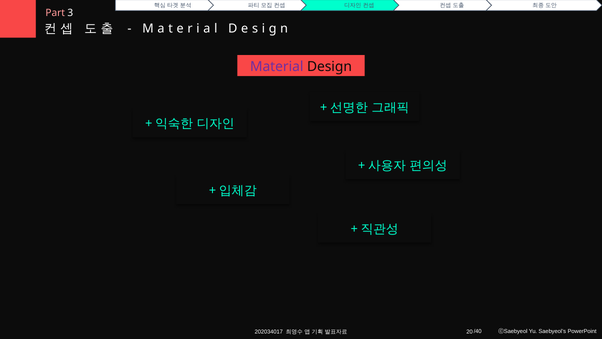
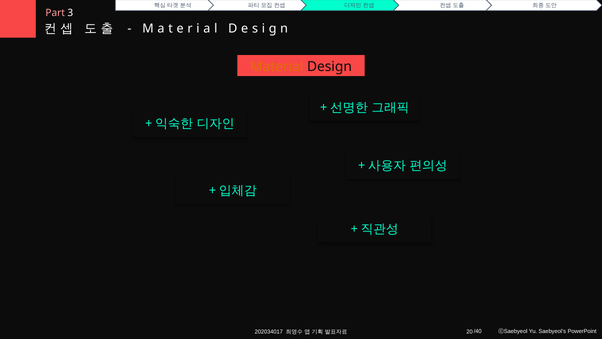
Material colour: purple -> orange (277, 67)
